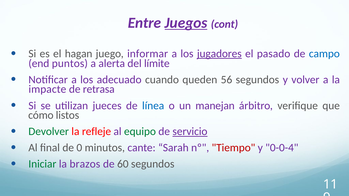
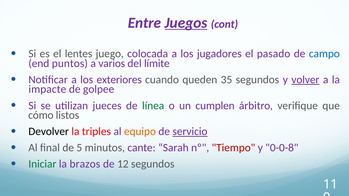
hagan: hagan -> lentes (79, 54)
informar: informar -> colocada (148, 54)
jugadores underline: present -> none (219, 54)
alerta: alerta -> varios (112, 63)
adecuado: adecuado -> exteriores (119, 80)
56: 56 -> 35 (227, 80)
volver underline: none -> present (305, 80)
retrasa: retrasa -> golpee (99, 89)
línea colour: blue -> green (153, 106)
manejan: manejan -> cumplen (215, 106)
Devolver colour: green -> black (49, 132)
refleje: refleje -> triples (96, 132)
equipo colour: green -> orange (140, 132)
0: 0 -> 5 (79, 148)
0-0-4: 0-0-4 -> 0-0-8 (282, 148)
60: 60 -> 12 (123, 164)
